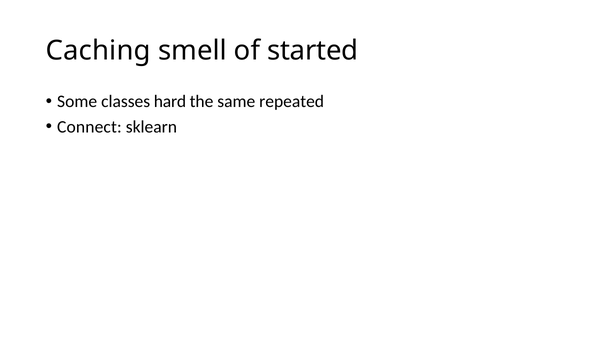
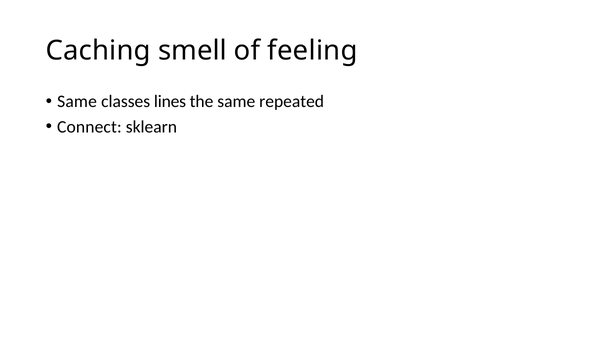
started: started -> feeling (313, 50)
Some: Some -> Same (77, 102)
hard: hard -> lines (170, 102)
